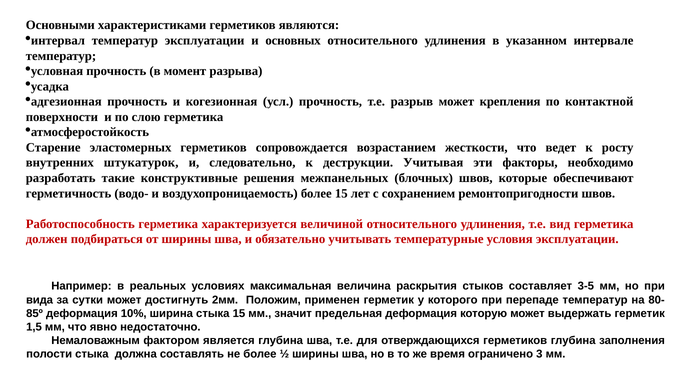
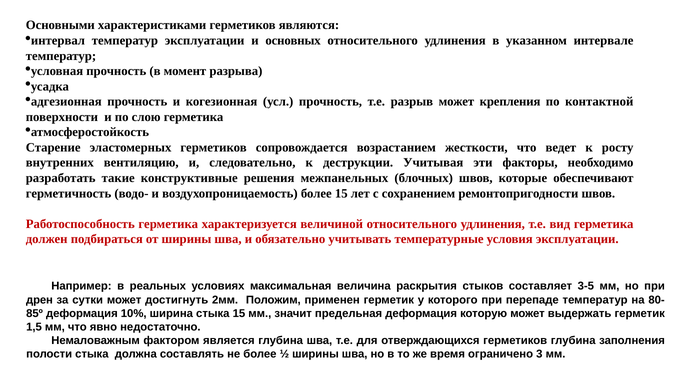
штукатурок: штукатурок -> вентиляцию (141, 163)
вида: вида -> дрен (40, 300)
